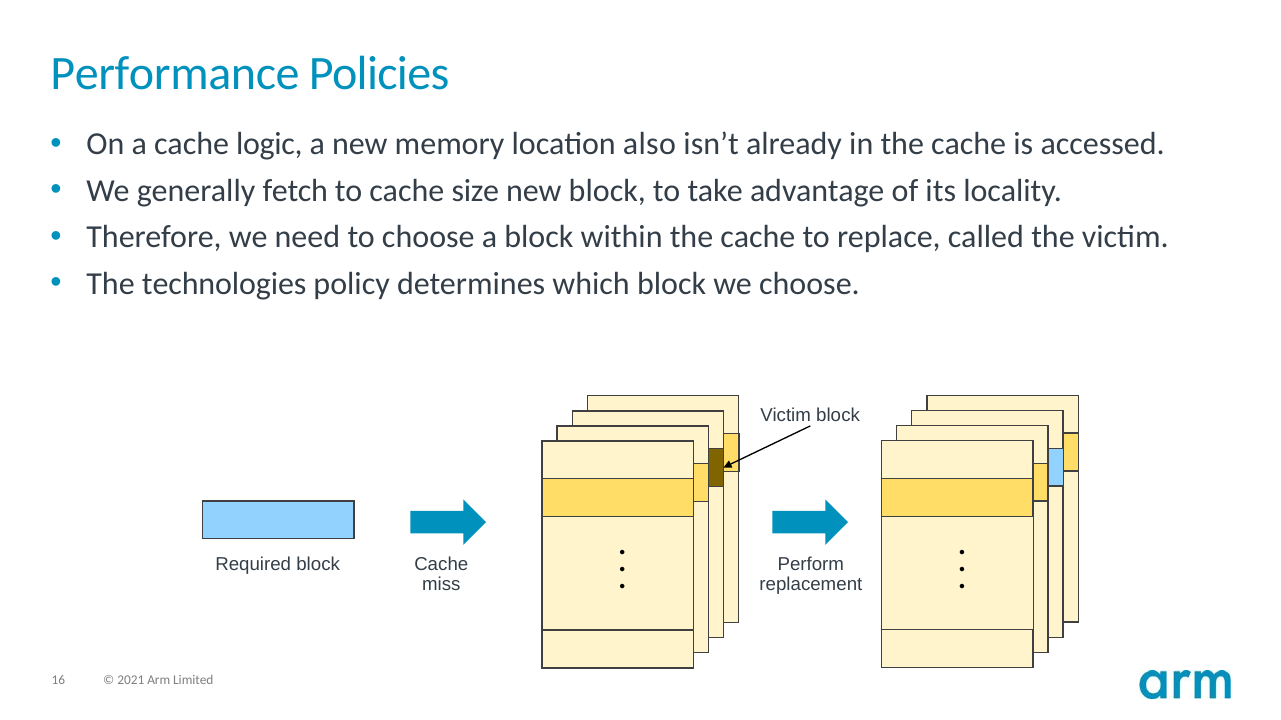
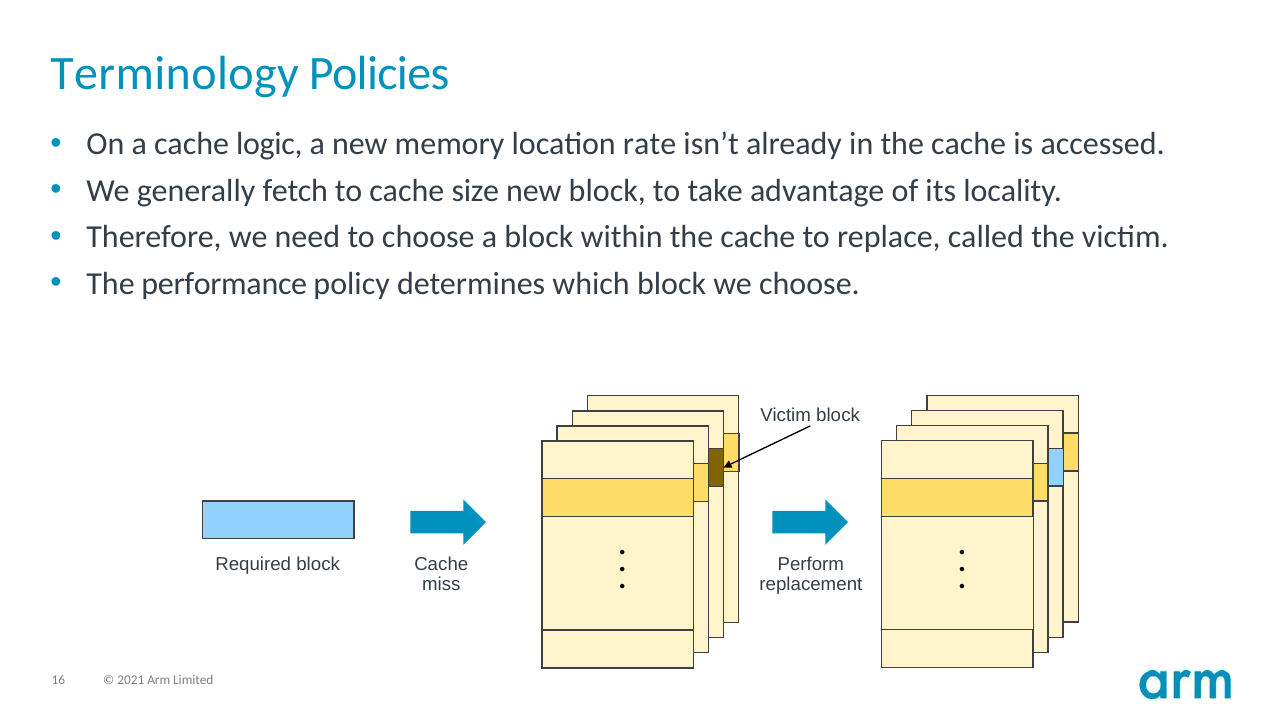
Performance: Performance -> Terminology (175, 73)
also: also -> rate (650, 145)
technologies: technologies -> performance (224, 284)
